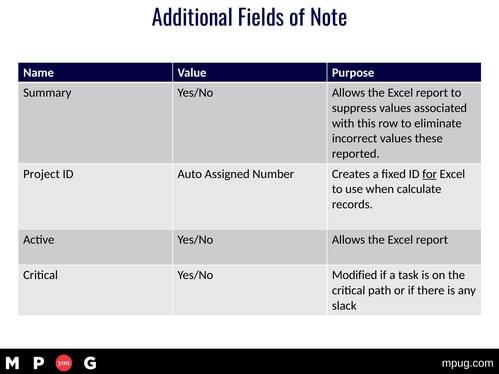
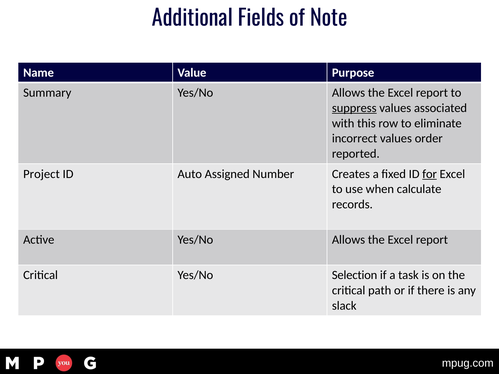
suppress underline: none -> present (354, 108)
these: these -> order (429, 139)
Modified: Modified -> Selection (355, 275)
